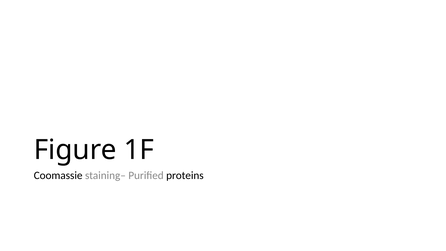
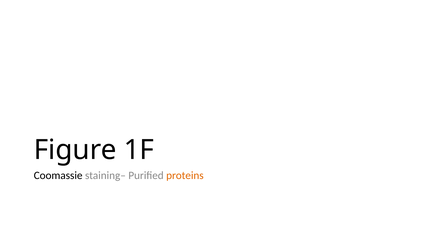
proteins colour: black -> orange (185, 176)
